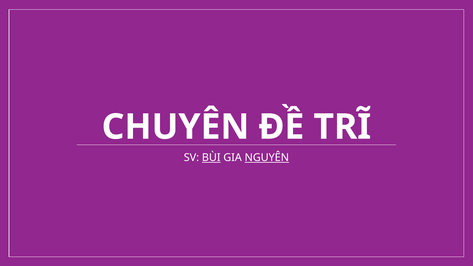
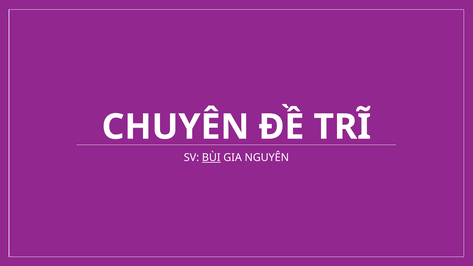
NGUYÊN underline: present -> none (267, 158)
